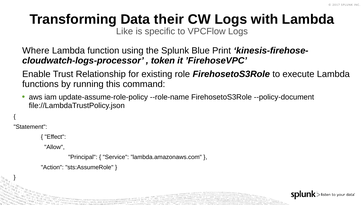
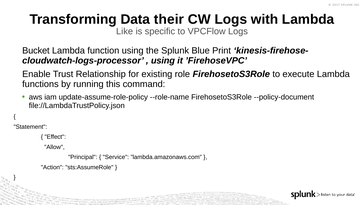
Where: Where -> Bucket (36, 51)
token: token -> using (163, 61)
